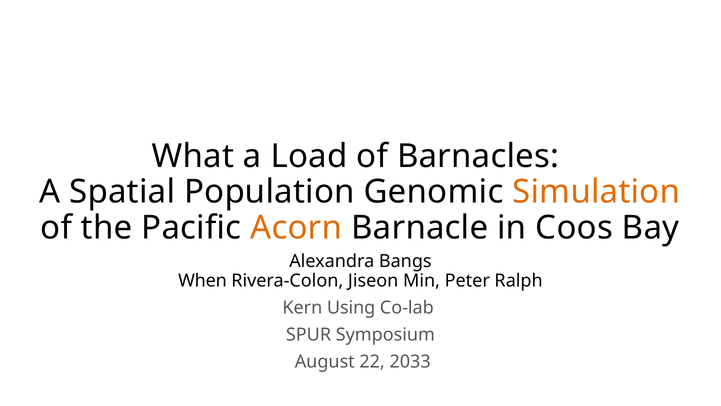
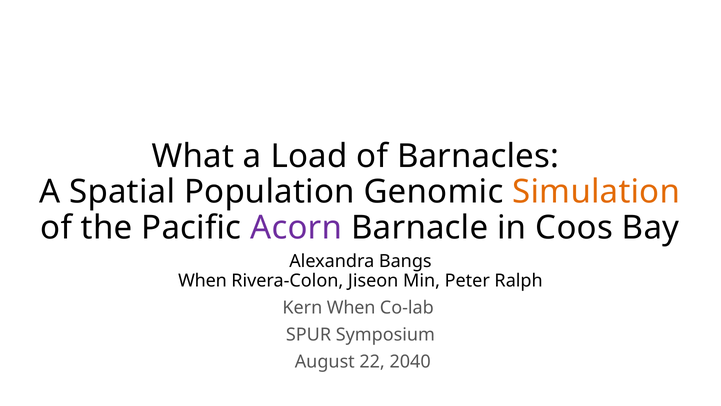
Acorn colour: orange -> purple (296, 227)
Kern Using: Using -> When (351, 308)
2033: 2033 -> 2040 (410, 361)
